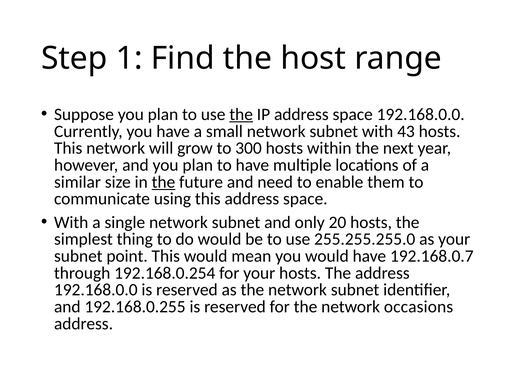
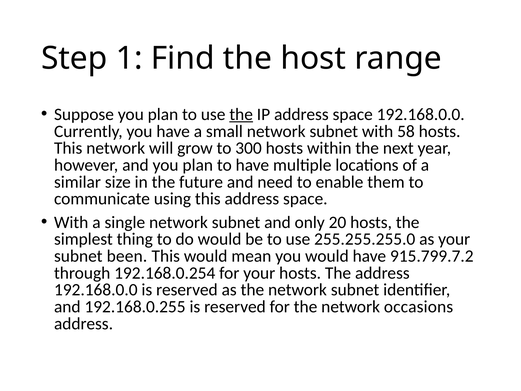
43: 43 -> 58 (406, 131)
the underline: present -> none (163, 182)
point: point -> been (127, 256)
192.168.0.7: 192.168.0.7 -> 915.799.7.2 (432, 256)
